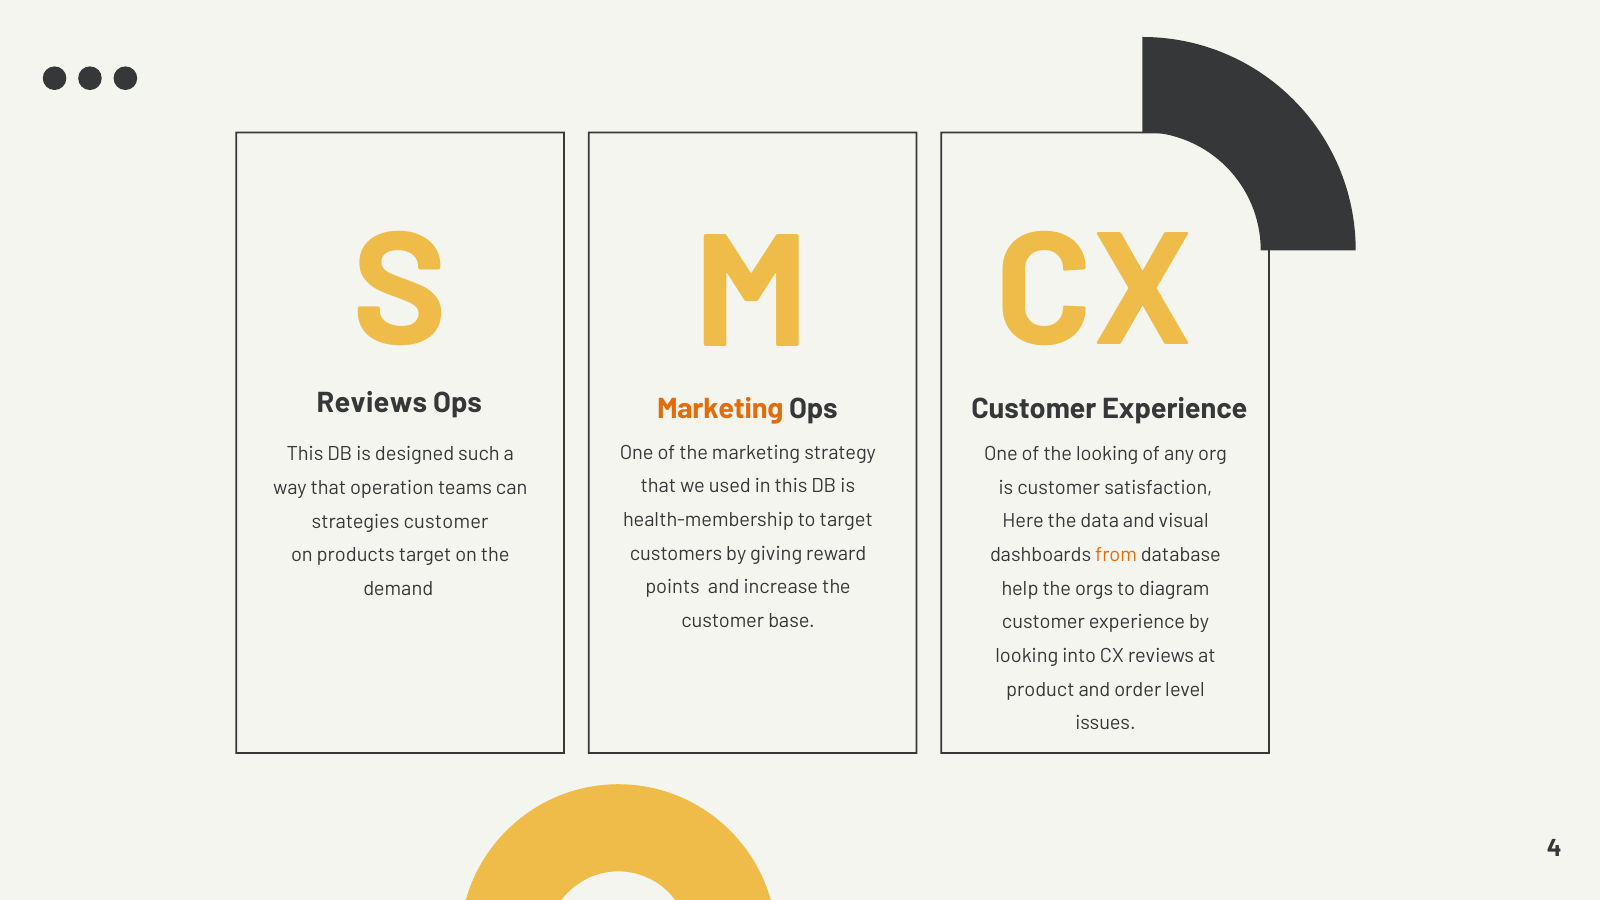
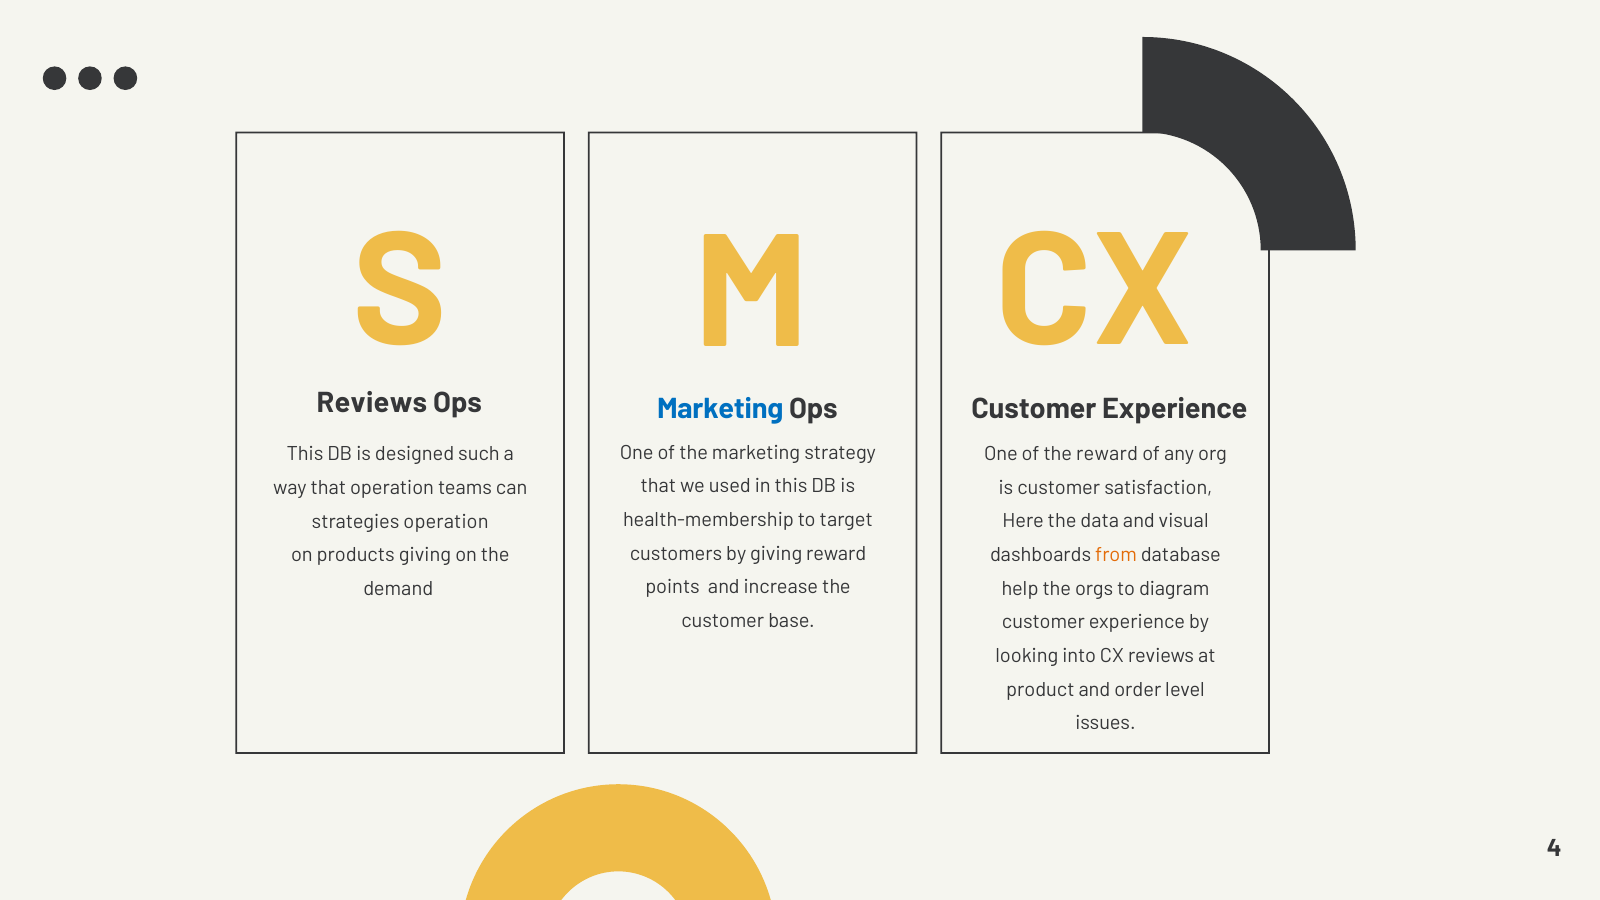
Marketing colour: orange -> blue (720, 409)
the looking: looking -> reward (1107, 454)
strategies customer: customer -> operation (446, 522)
products target: target -> giving (425, 555)
